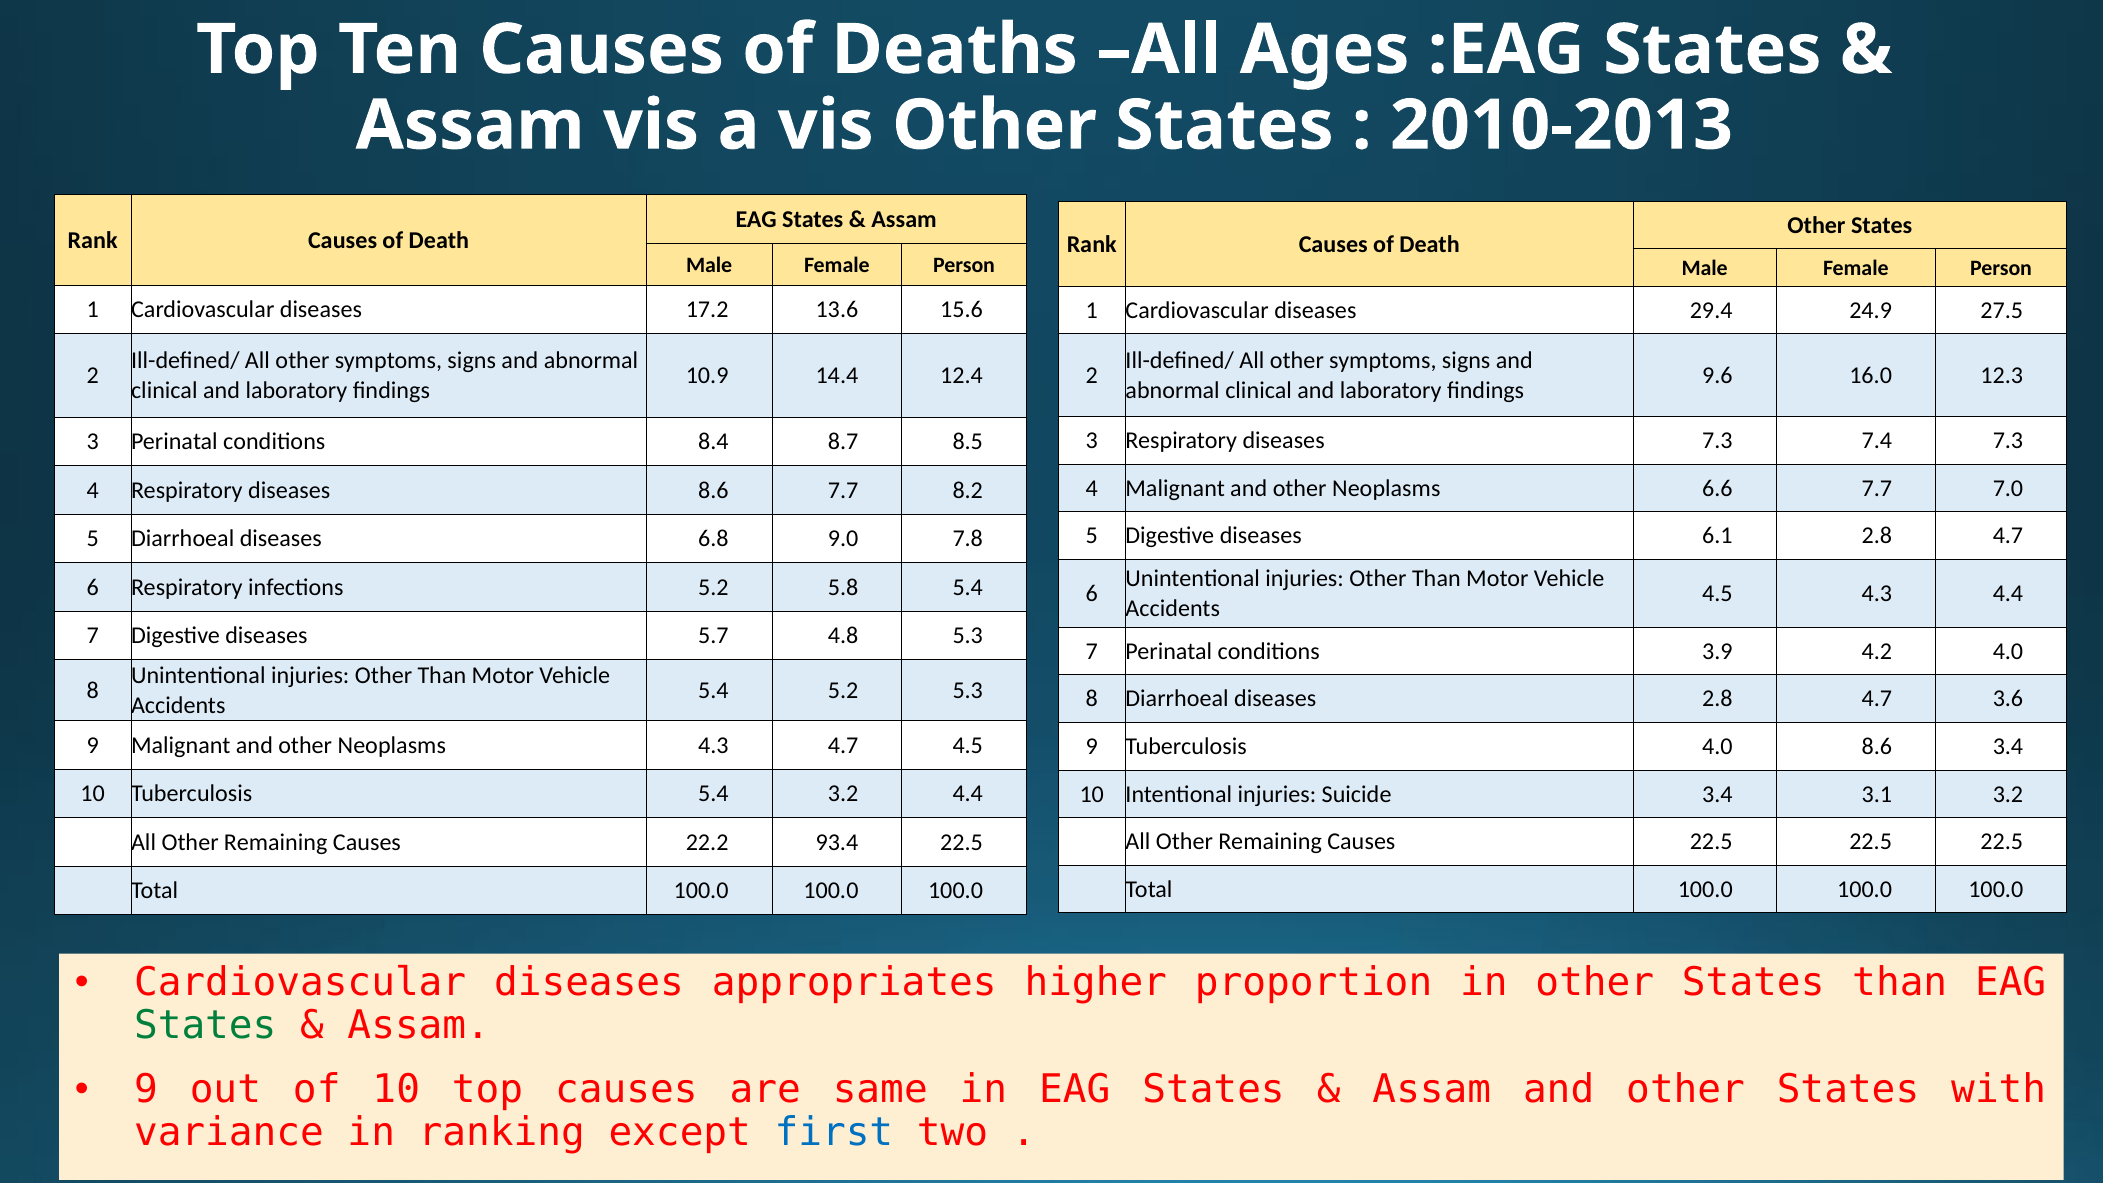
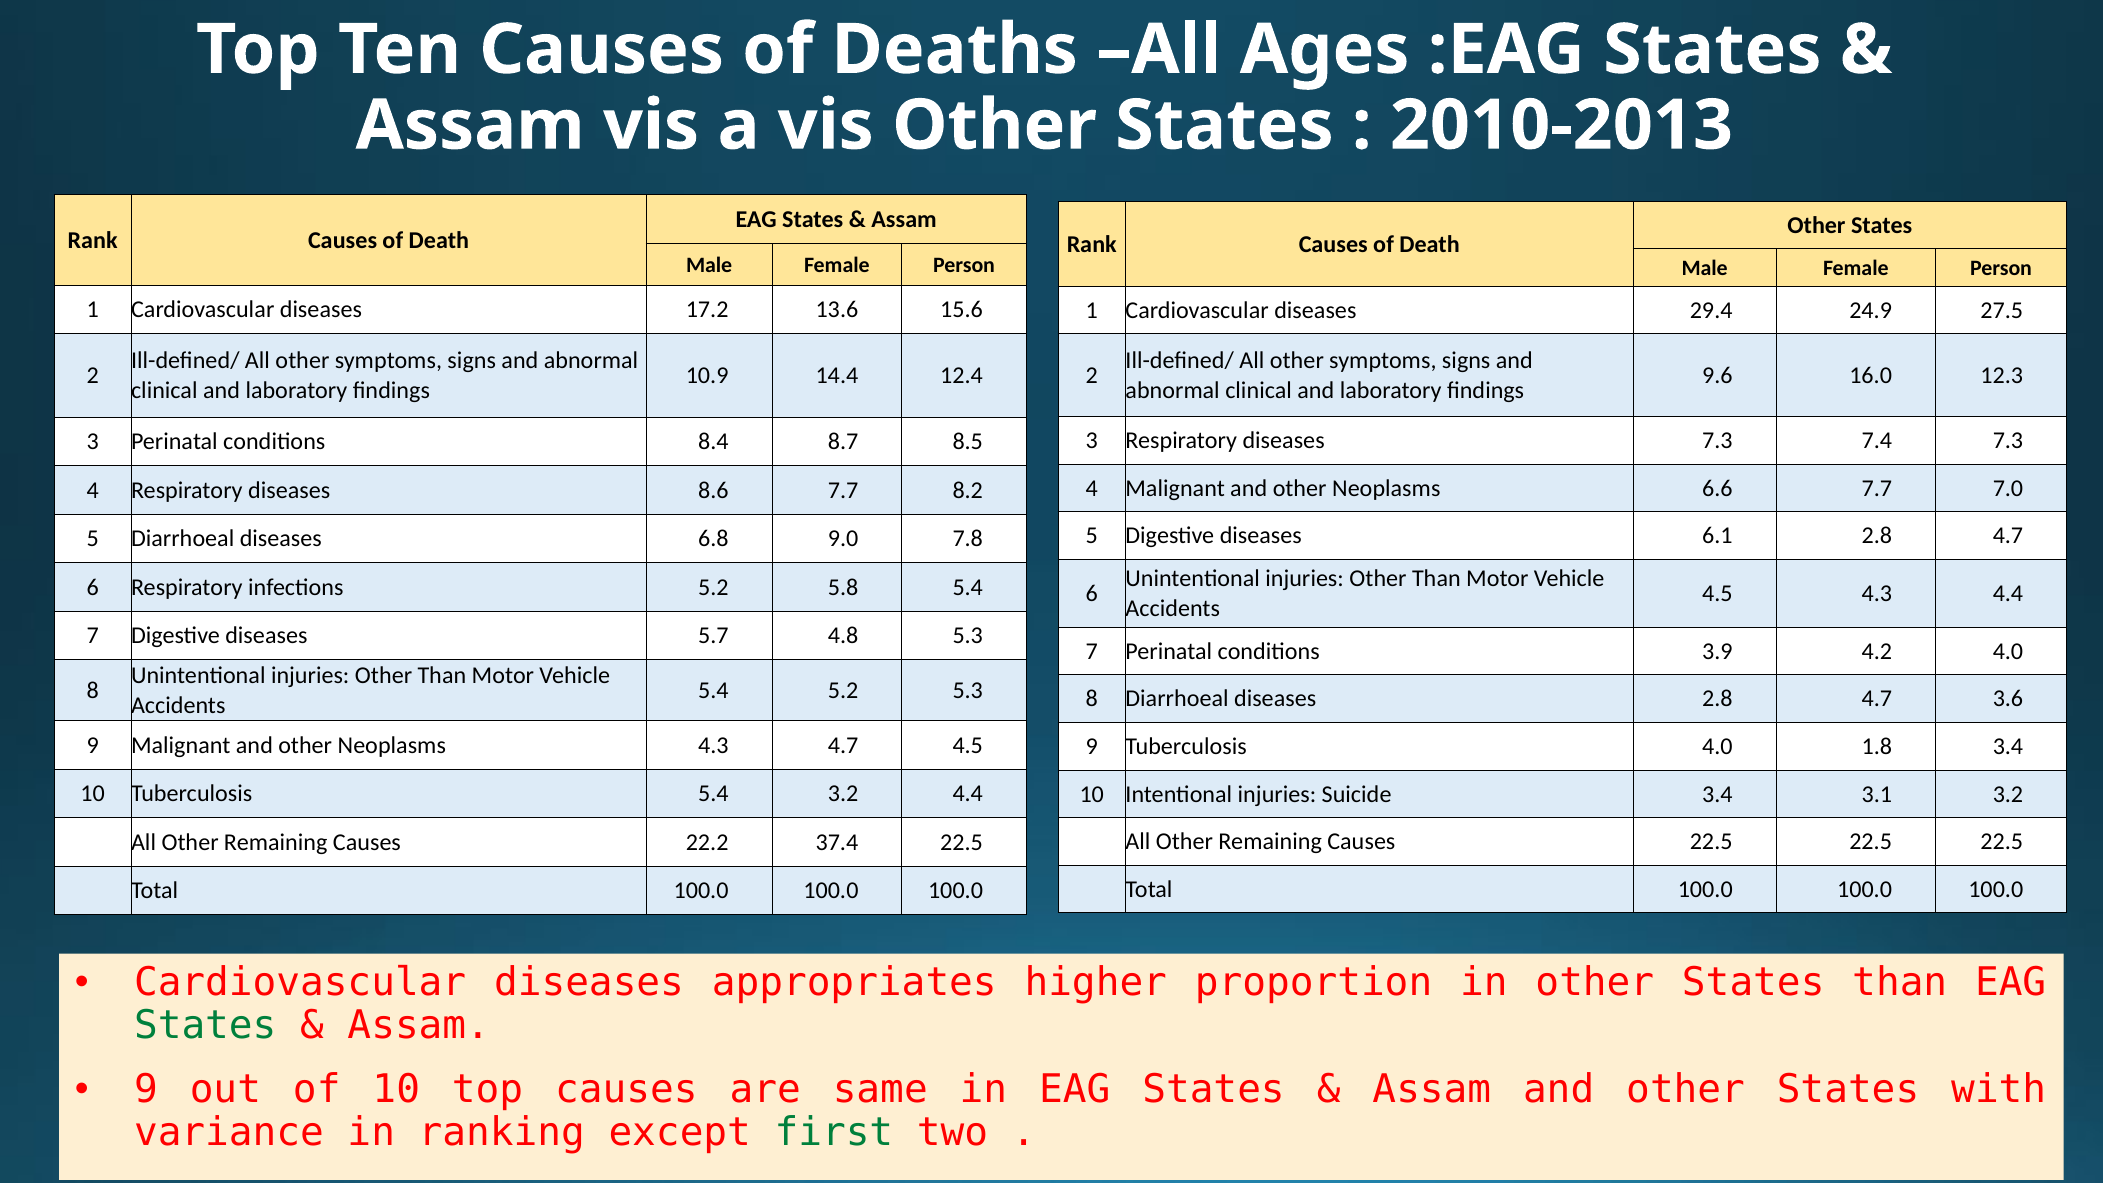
4.0 8.6: 8.6 -> 1.8 (1877, 747)
93.4: 93.4 -> 37.4 (837, 842)
first colour: blue -> green (834, 1132)
